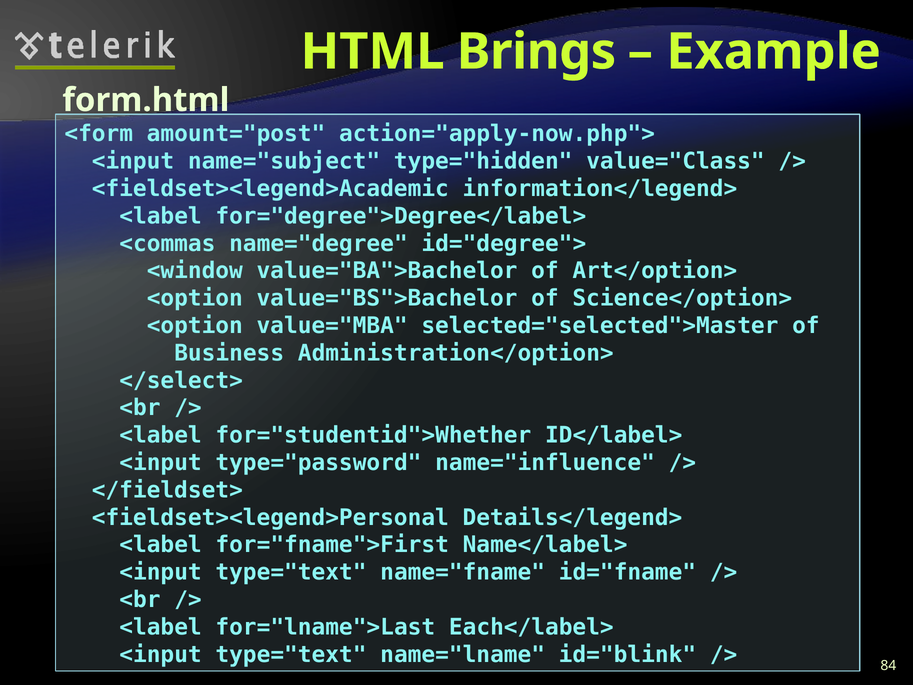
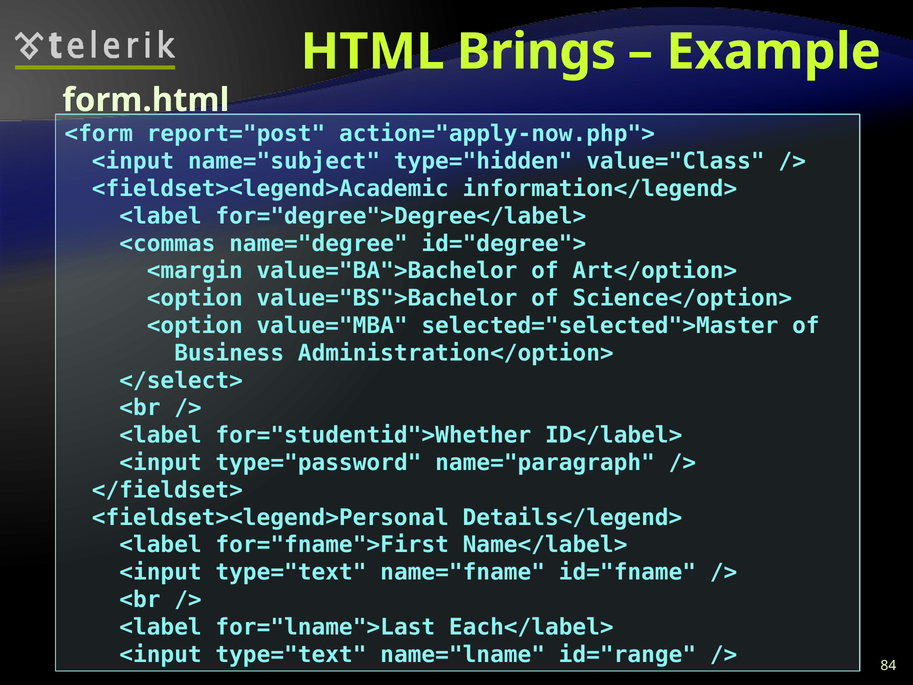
amount="post: amount="post -> report="post (236, 134)
<window: <window -> <margin (195, 271)
name="influence: name="influence -> name="paragraph (545, 463)
id="blink: id="blink -> id="range (627, 654)
